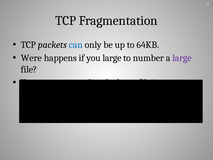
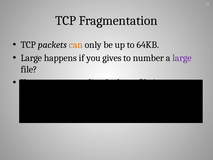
can colour: blue -> orange (76, 45)
Were: Were -> Large (31, 58)
you large: large -> gives (112, 58)
